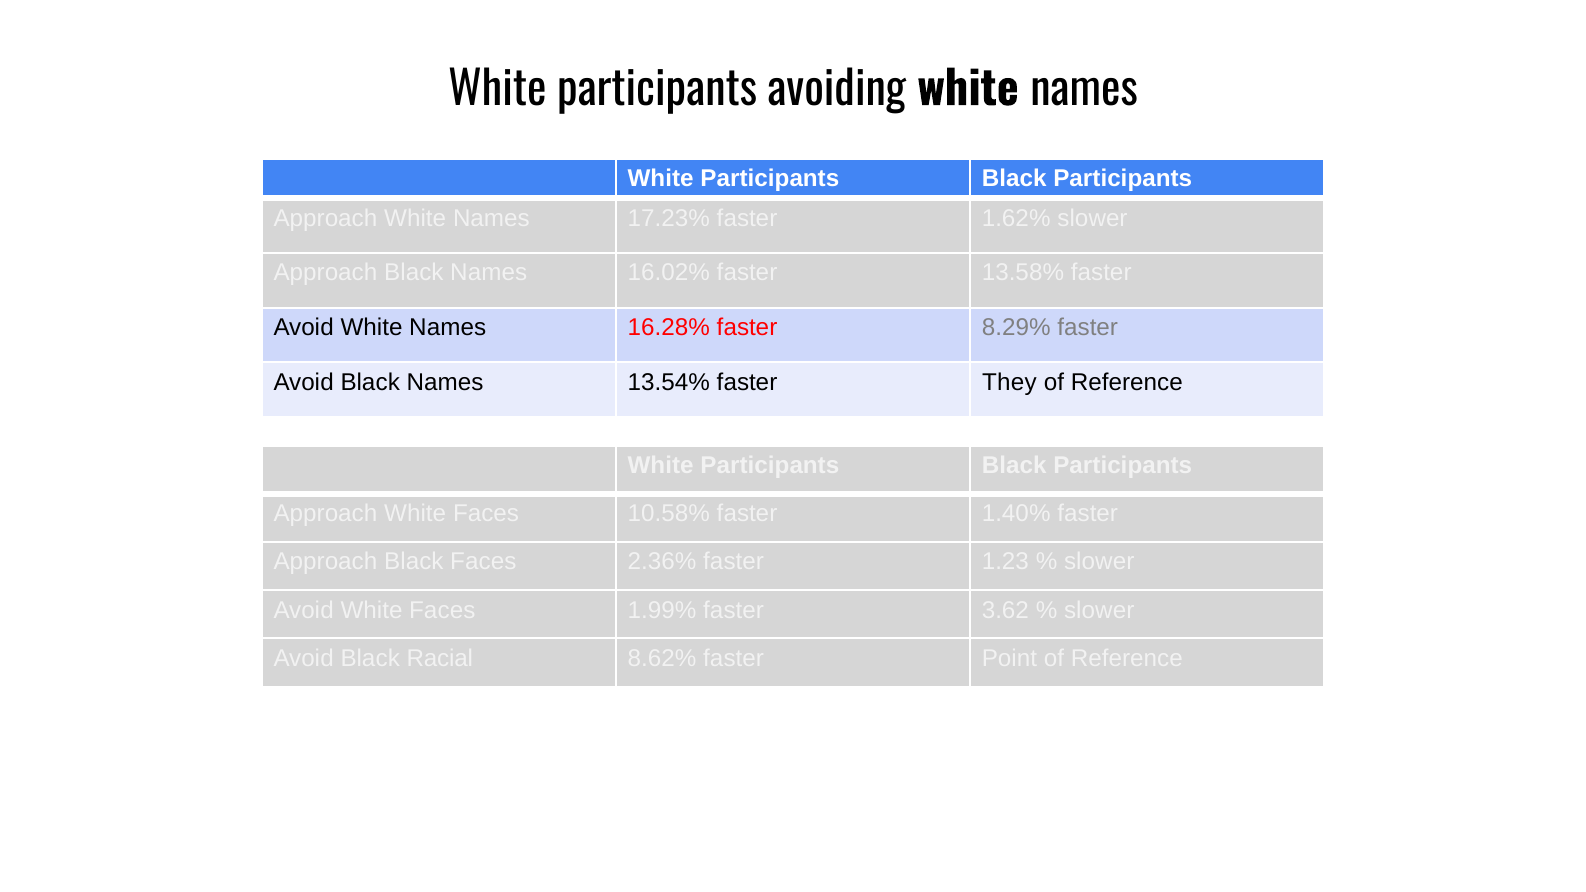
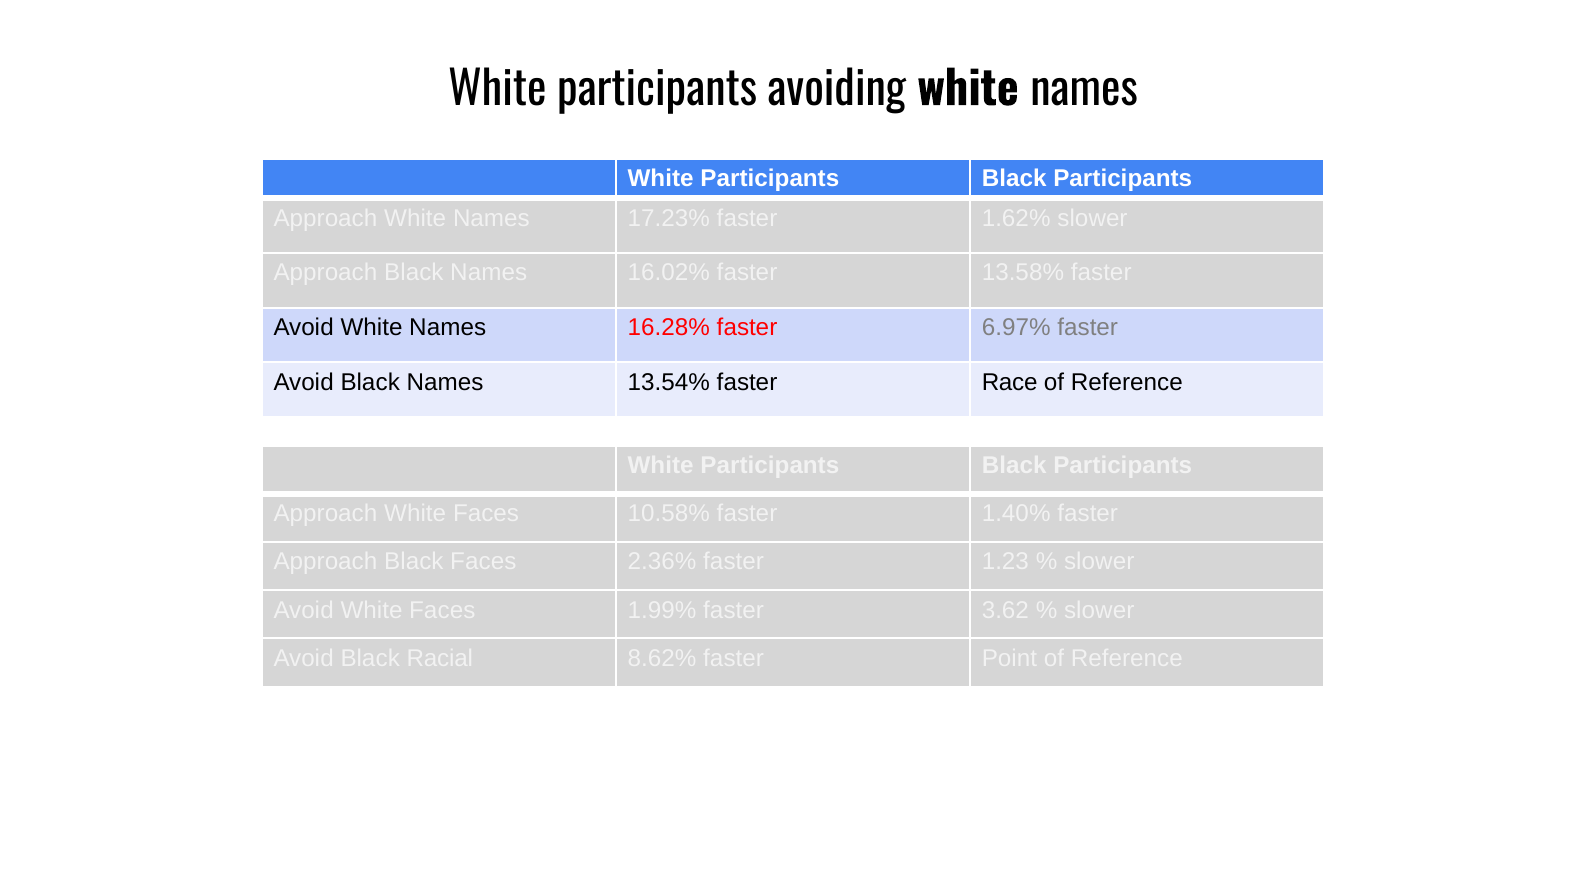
8.29%: 8.29% -> 6.97% (1016, 328)
They: They -> Race (1010, 382)
